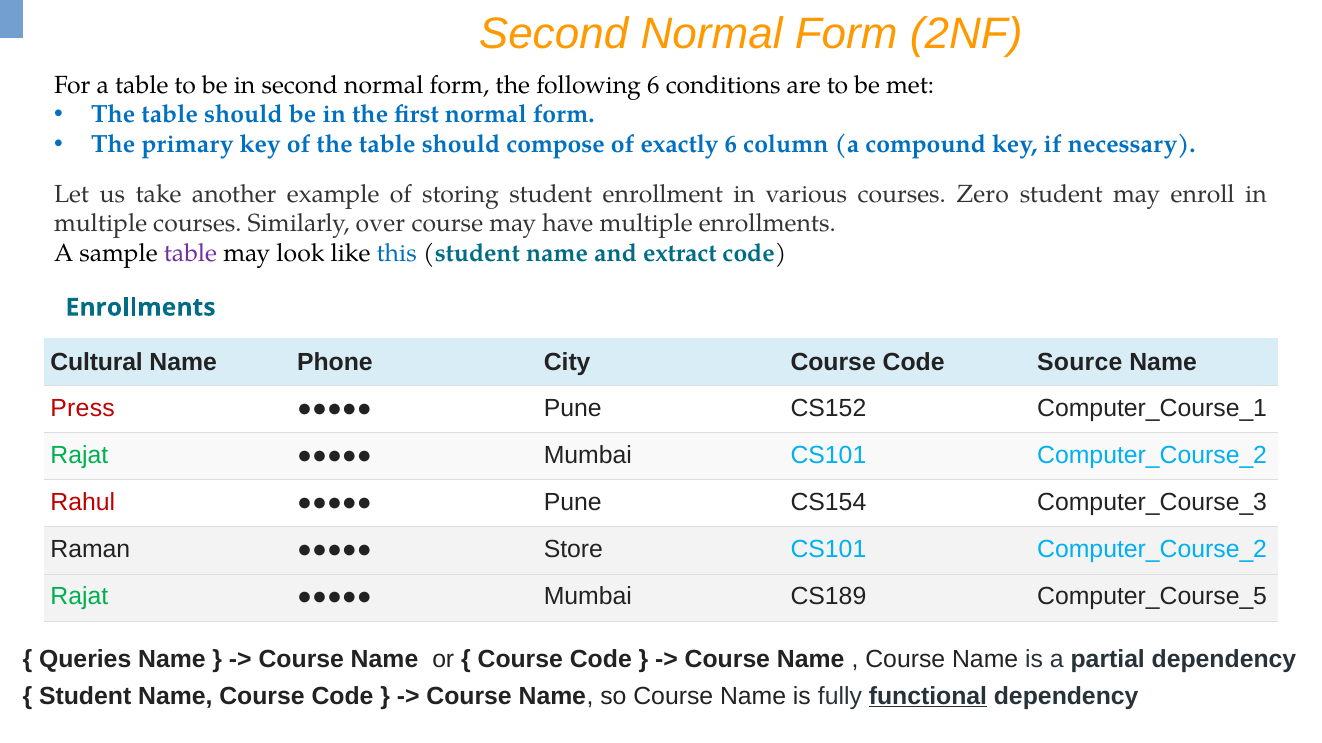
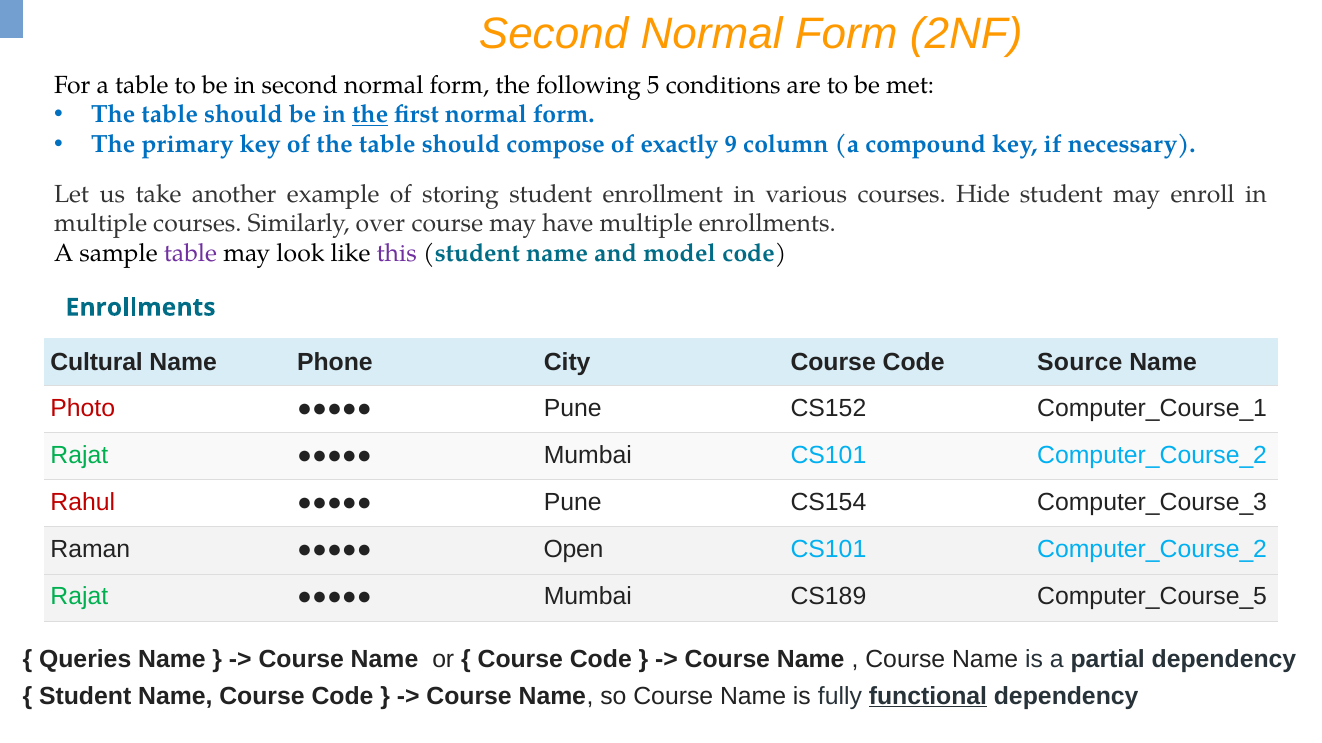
following 6: 6 -> 5 (653, 85)
the underline: none -> present (370, 115)
exactly 6: 6 -> 9 (731, 145)
Zero: Zero -> Hide (983, 194)
this colour: blue -> purple (397, 254)
extract: extract -> model (680, 254)
Press: Press -> Photo (83, 408)
Store: Store -> Open (573, 550)
